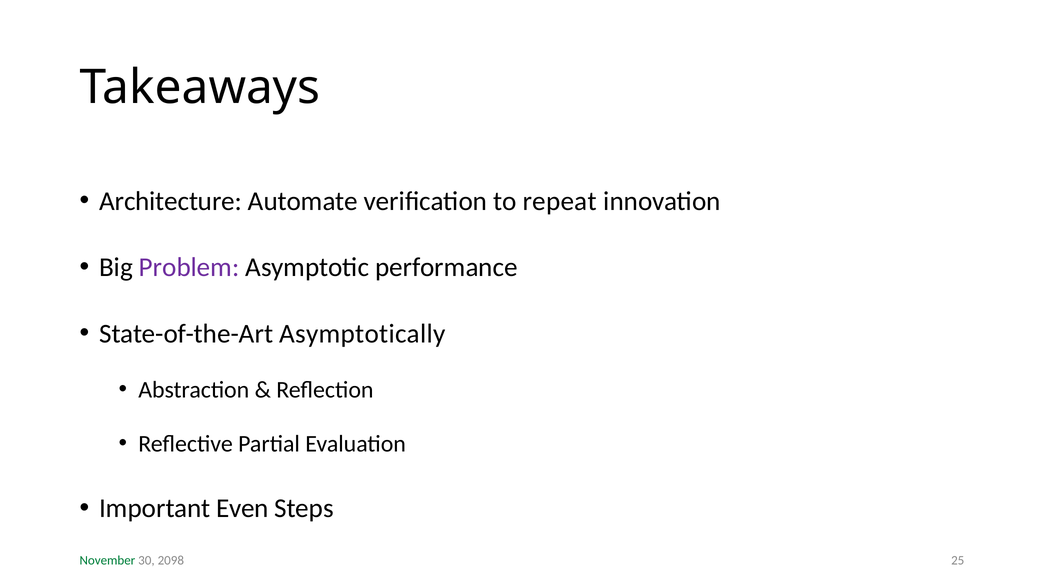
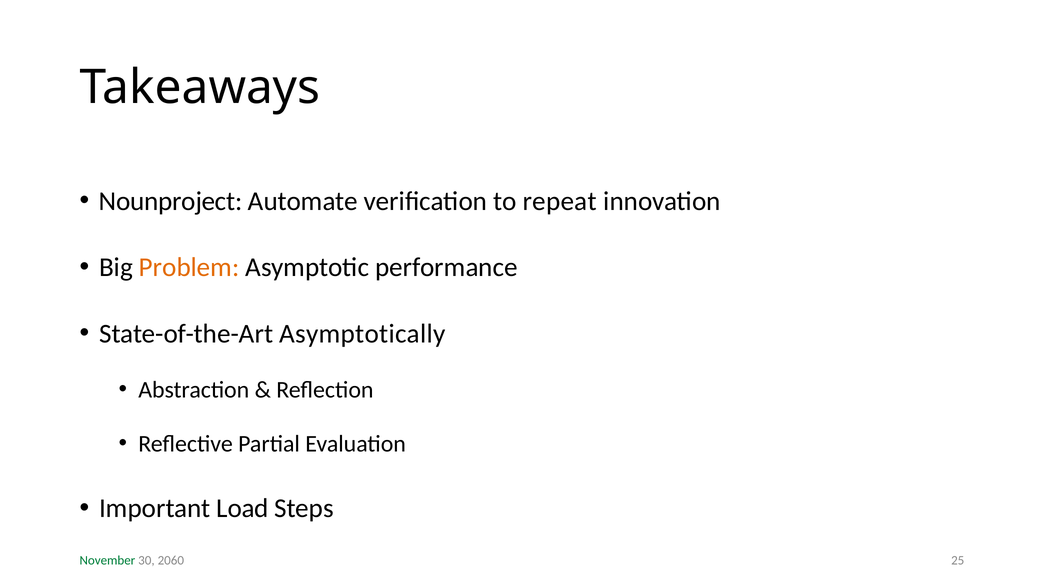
Architecture: Architecture -> Nounproject (171, 201)
Problem colour: purple -> orange (189, 268)
Even: Even -> Load (242, 509)
2098: 2098 -> 2060 (171, 561)
